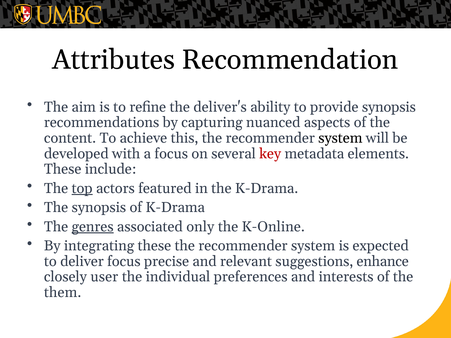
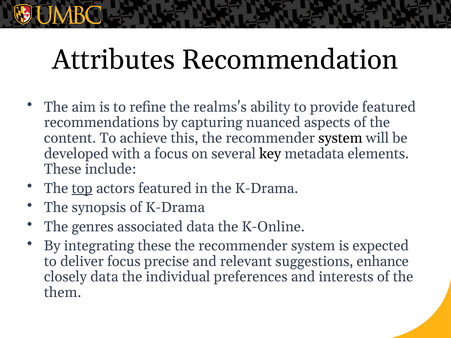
deliver's: deliver's -> realms's (220, 107)
provide synopsis: synopsis -> featured (389, 107)
key colour: red -> black (270, 154)
genres underline: present -> none (93, 227)
associated only: only -> data (200, 227)
closely user: user -> data (104, 277)
